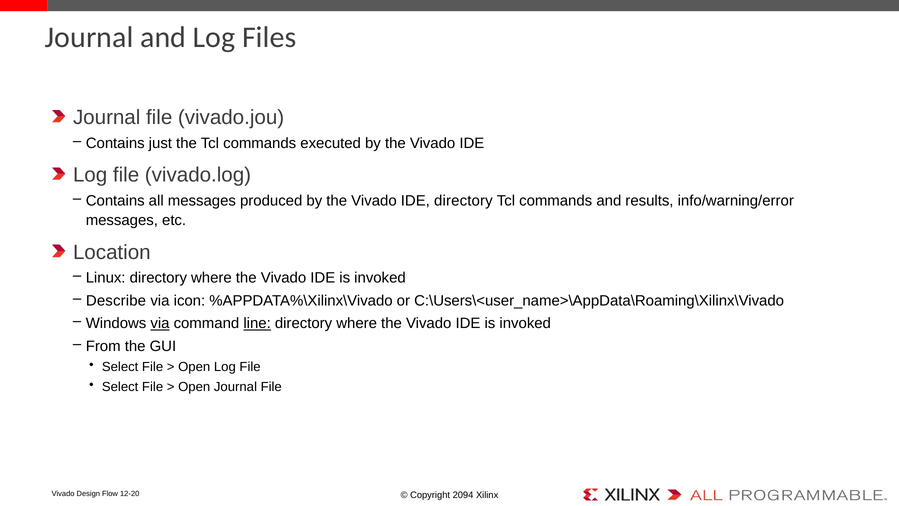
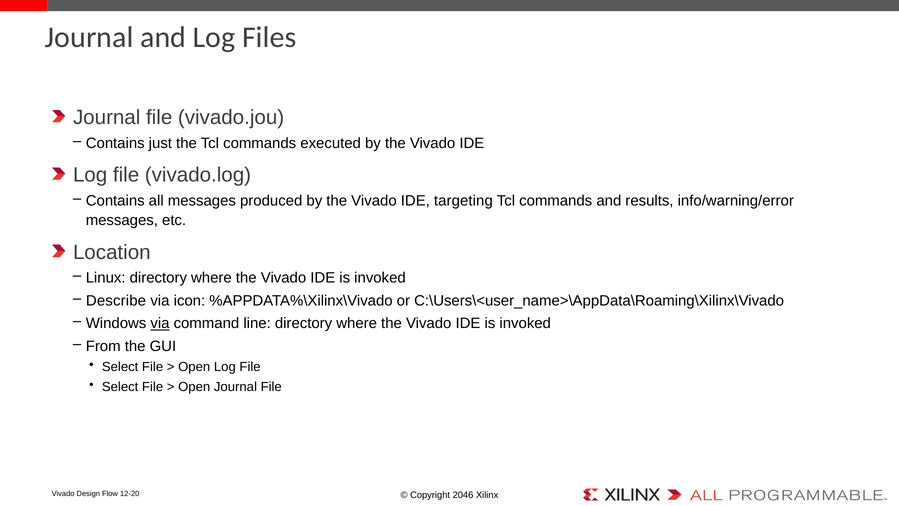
IDE directory: directory -> targeting (463, 201)
line underline: present -> none (257, 323)
2094: 2094 -> 2046 (463, 495)
